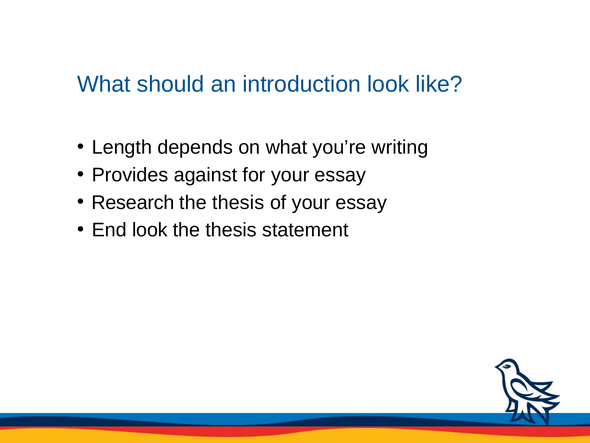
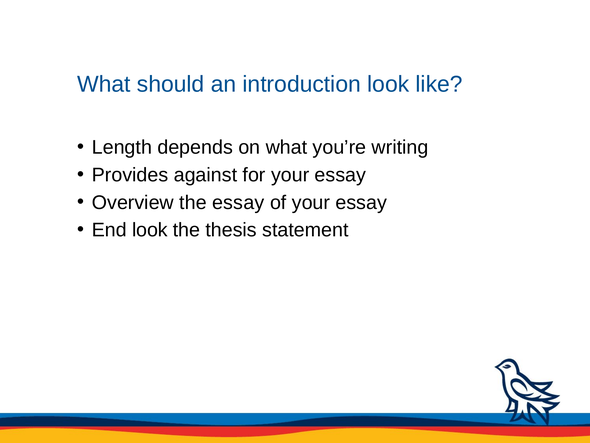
Research: Research -> Overview (133, 202)
thesis: thesis -> essay (238, 202)
